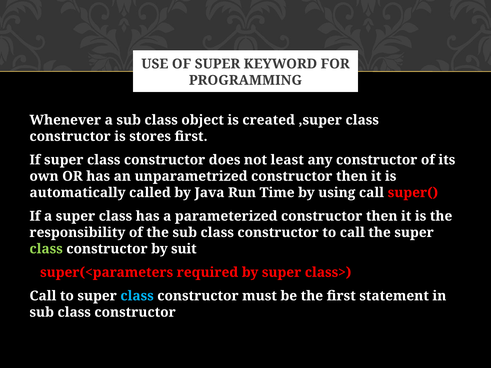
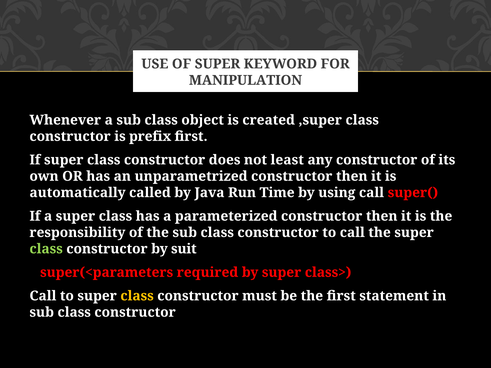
PROGRAMMING: PROGRAMMING -> MANIPULATION (245, 80)
stores: stores -> prefix (150, 136)
class colour: light blue -> yellow (137, 296)
